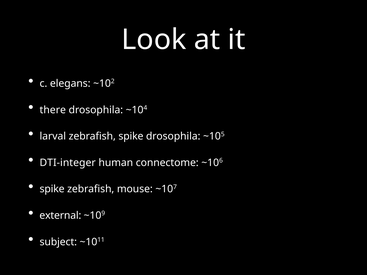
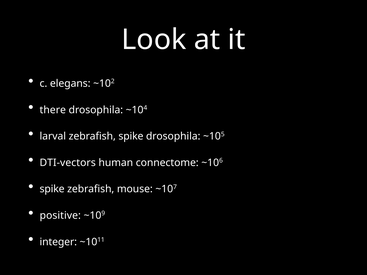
DTI-integer: DTI-integer -> DTI-vectors (68, 163)
external: external -> positive (60, 216)
subject: subject -> integer (58, 242)
